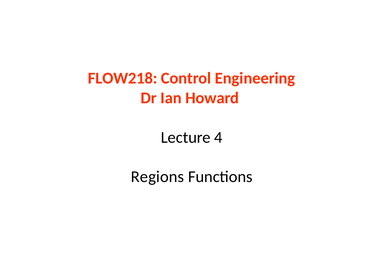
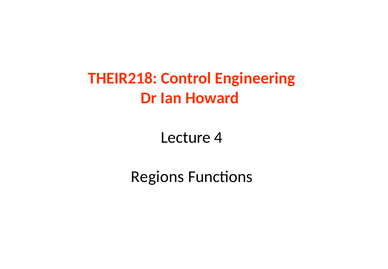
FLOW218: FLOW218 -> THEIR218 (123, 78)
